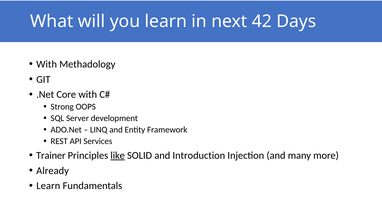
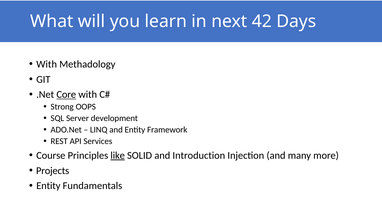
Core underline: none -> present (66, 94)
Trainer: Trainer -> Course (51, 155)
Already: Already -> Projects (53, 170)
Learn: Learn -> Entity (48, 186)
